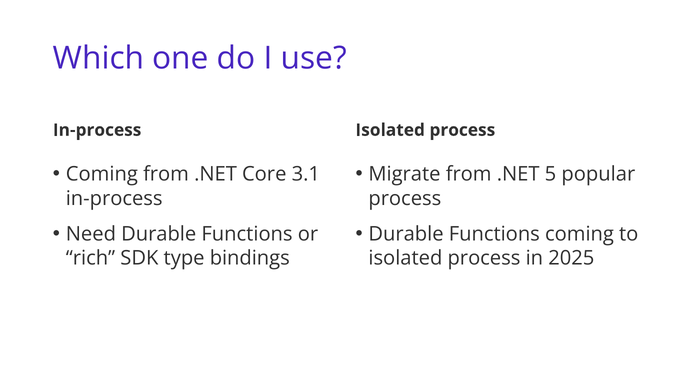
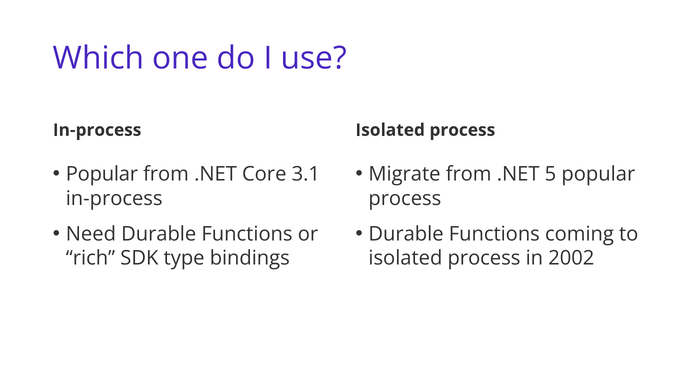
Coming: Coming -> Popular (102, 174)
2025: 2025 -> 2002 (571, 258)
